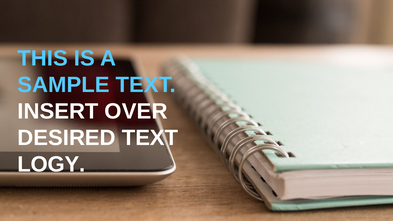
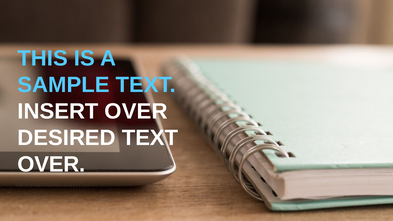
LOGY: LOGY -> OVER (51, 164)
